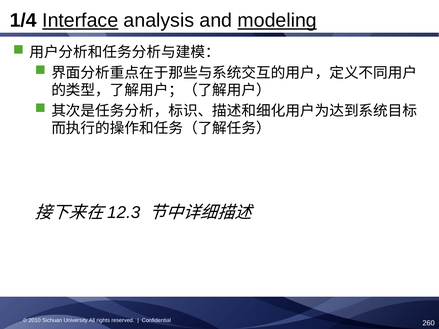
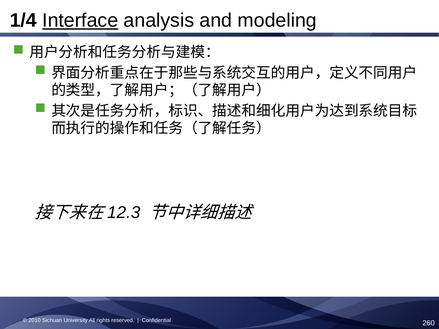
modeling underline: present -> none (277, 21)
